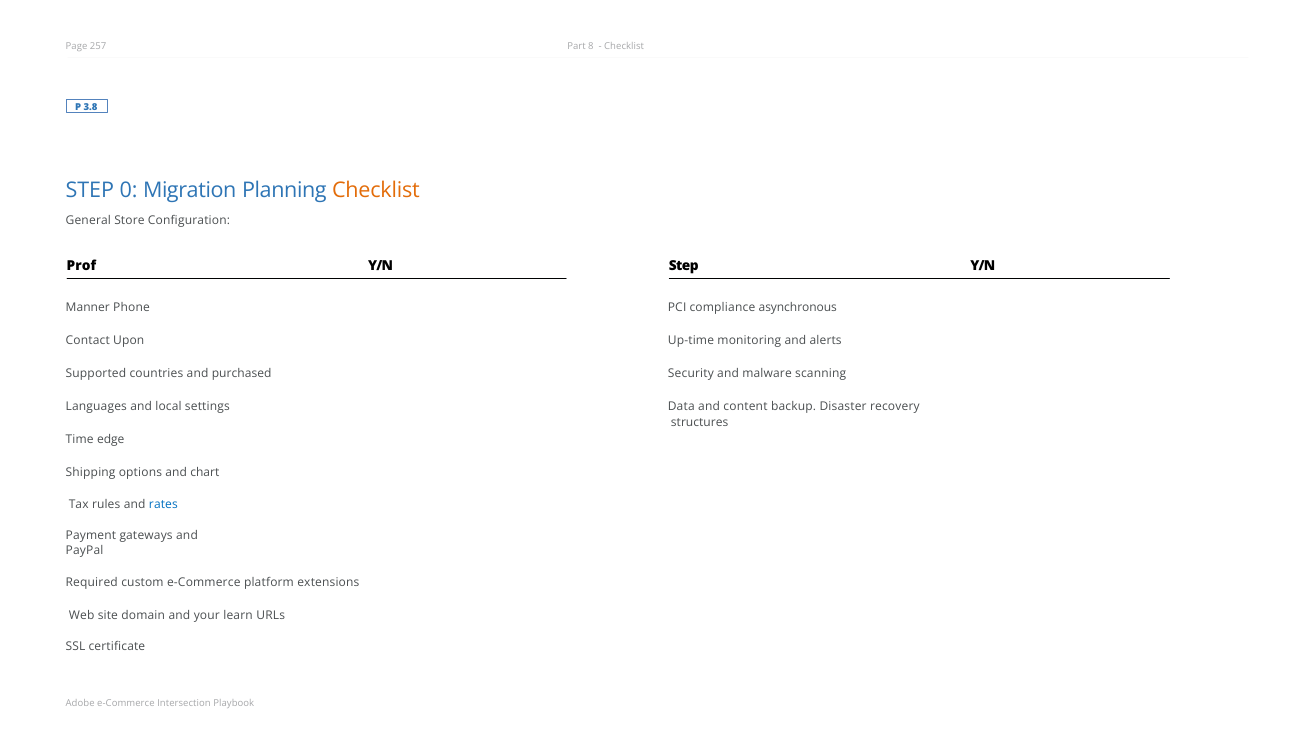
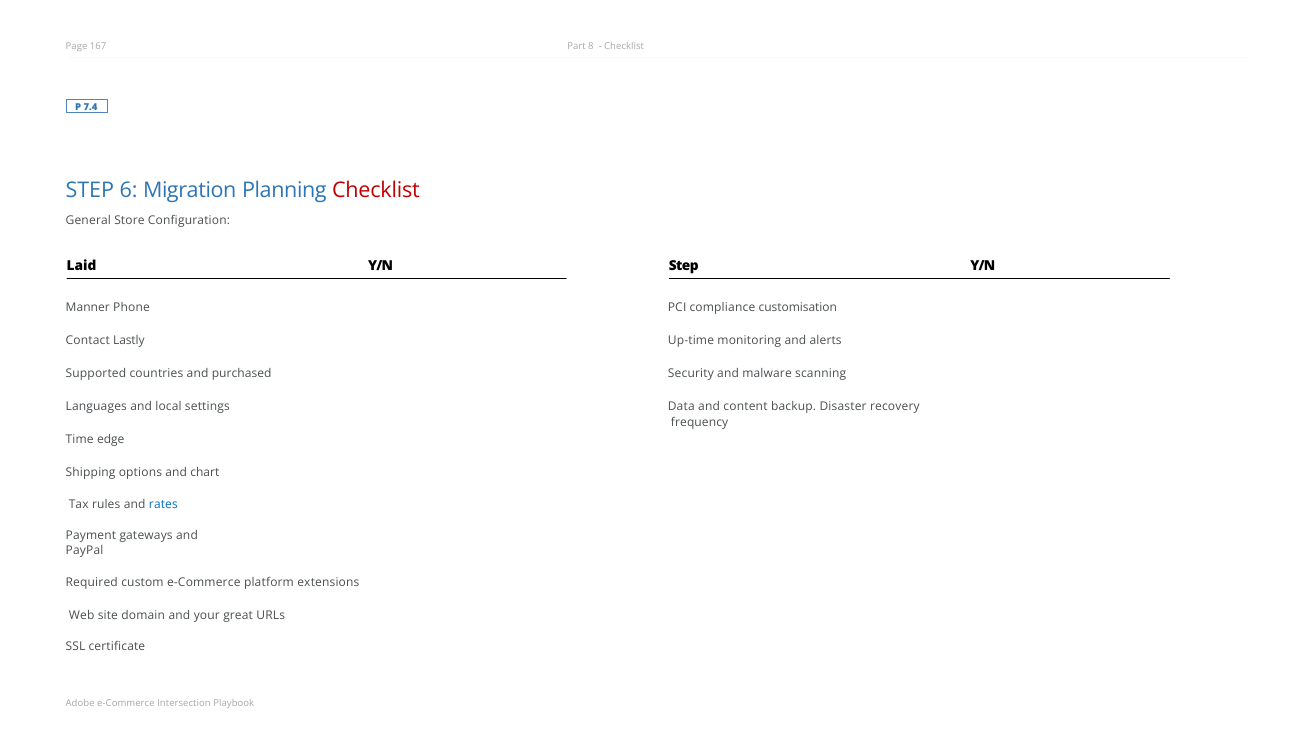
257: 257 -> 167 (98, 46)
3.8: 3.8 -> 7.4 (90, 107)
0: 0 -> 6 (129, 190)
Checklist colour: orange -> red (376, 190)
Prof: Prof -> Laid (82, 266)
asynchronous: asynchronous -> customisation (798, 308)
Upon: Upon -> Lastly (129, 341)
structures: structures -> frequency (700, 423)
learn: learn -> great (238, 616)
